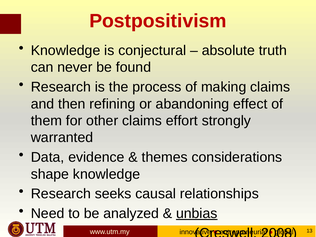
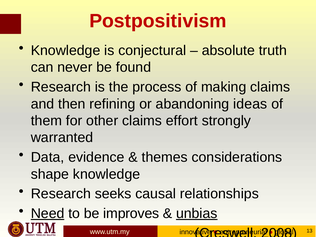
effect: effect -> ideas (250, 104)
Need underline: none -> present (48, 213)
analyzed: analyzed -> improves (131, 213)
